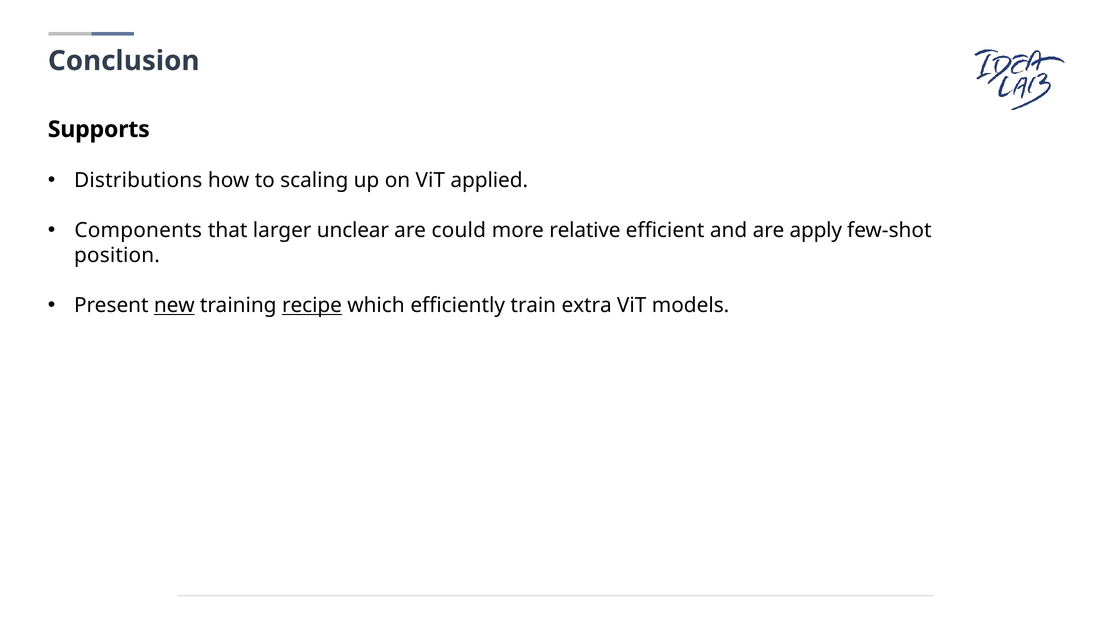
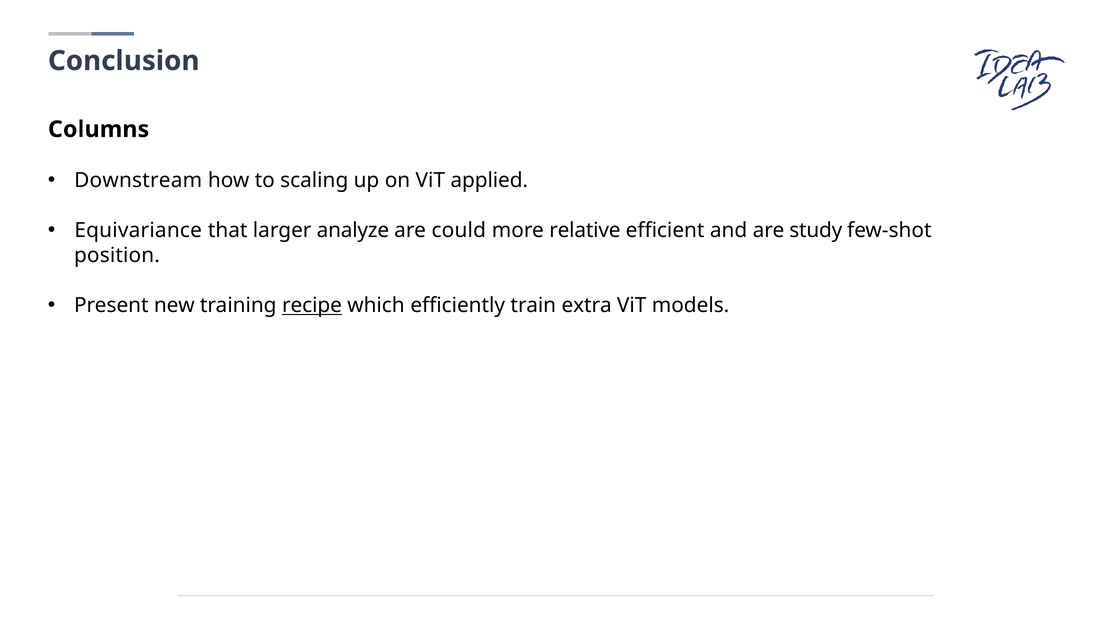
Supports: Supports -> Columns (99, 129)
Distributions: Distributions -> Downstream (138, 181)
Components: Components -> Equivariance (138, 231)
unclear: unclear -> analyze (353, 231)
apply: apply -> study (816, 231)
new underline: present -> none (174, 306)
